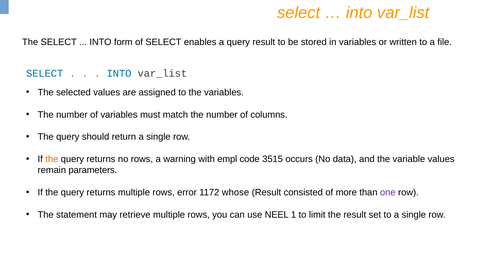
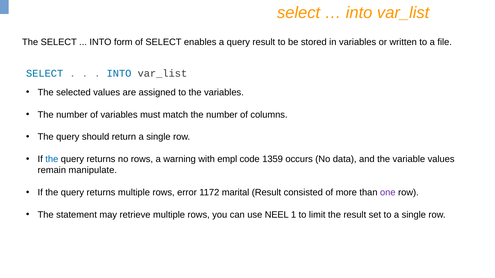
the colour: orange -> blue (52, 159)
3515: 3515 -> 1359 (273, 159)
parameters: parameters -> manipulate (93, 171)
whose: whose -> marital (236, 193)
